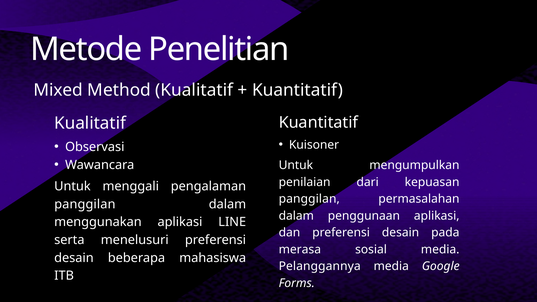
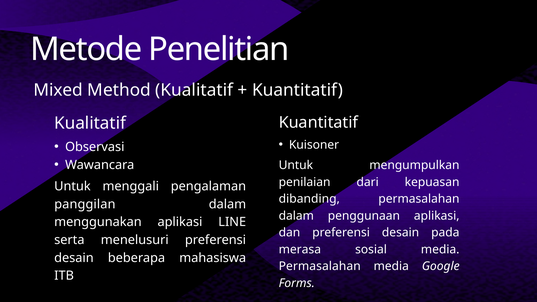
panggilan: panggilan -> dibanding (309, 199)
Pelanggannya: Pelanggannya -> Permasalahan (320, 266)
